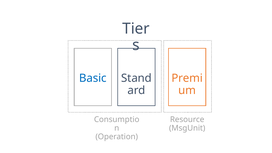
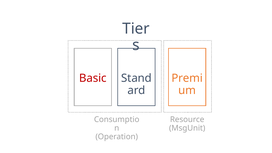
Basic colour: blue -> red (93, 78)
